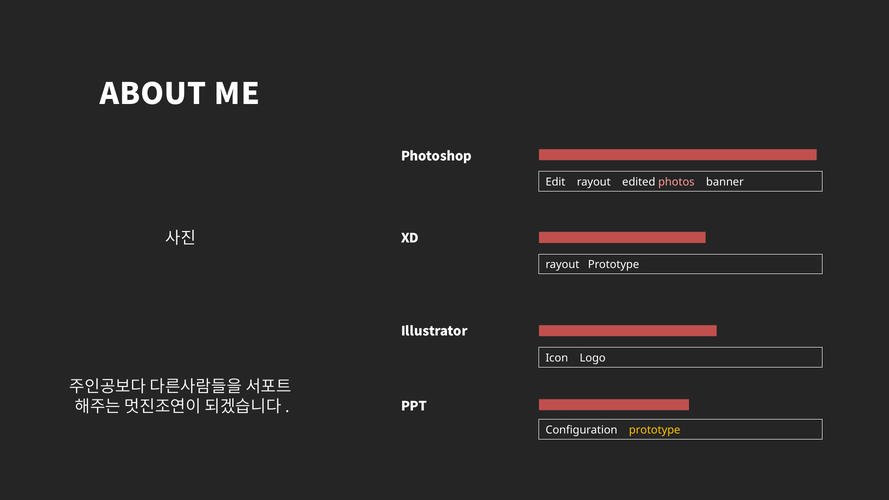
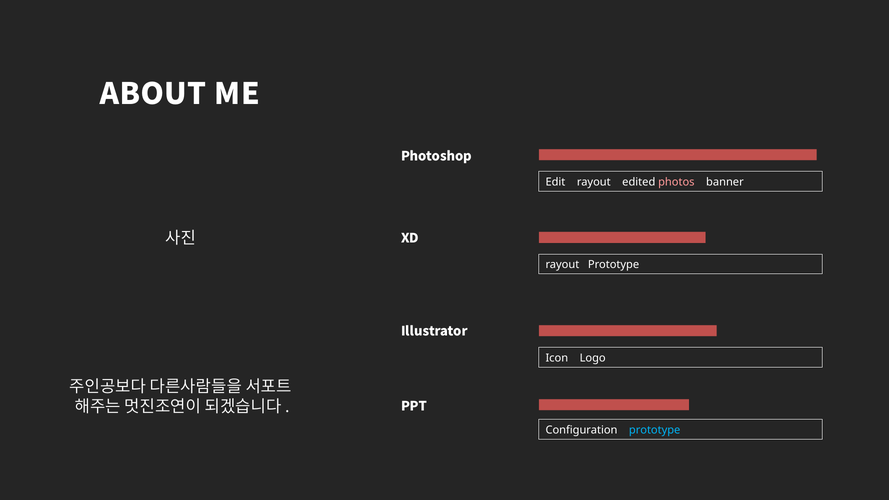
prototype colour: yellow -> light blue (655, 430)
